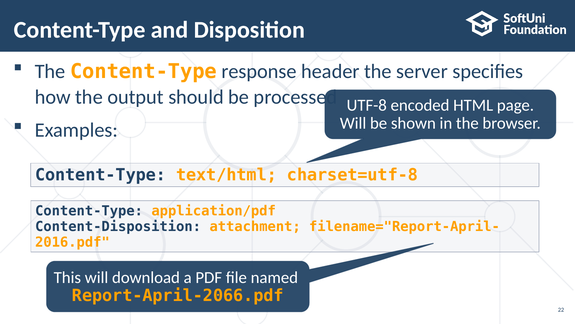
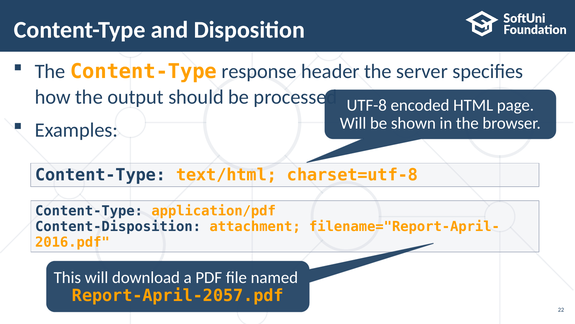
Report-April-2066.pdf: Report-April-2066.pdf -> Report-April-2057.pdf (178, 295)
